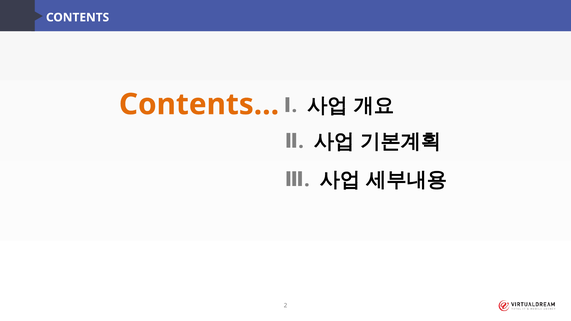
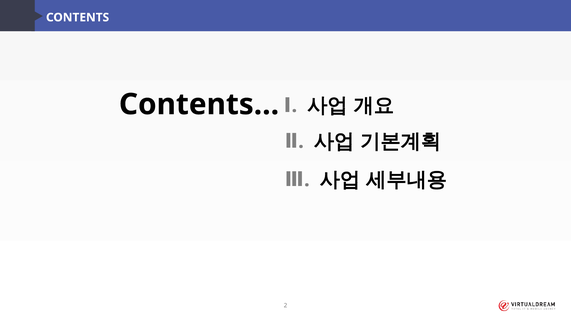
Contents… colour: orange -> black (199, 104)
